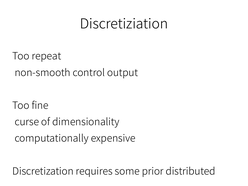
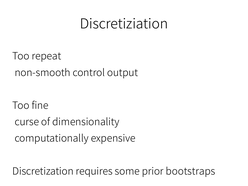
distributed: distributed -> bootstraps (191, 171)
